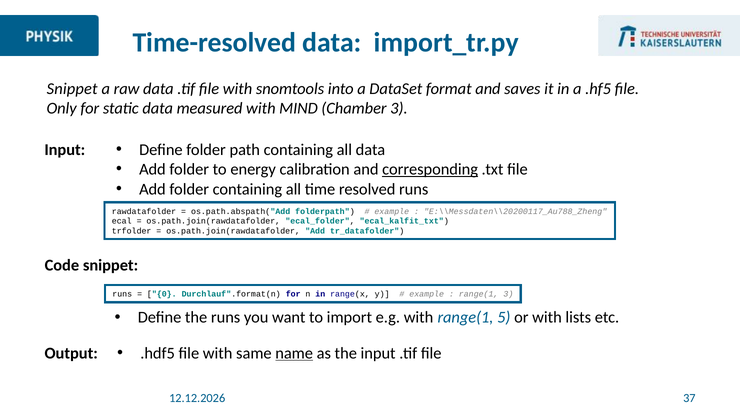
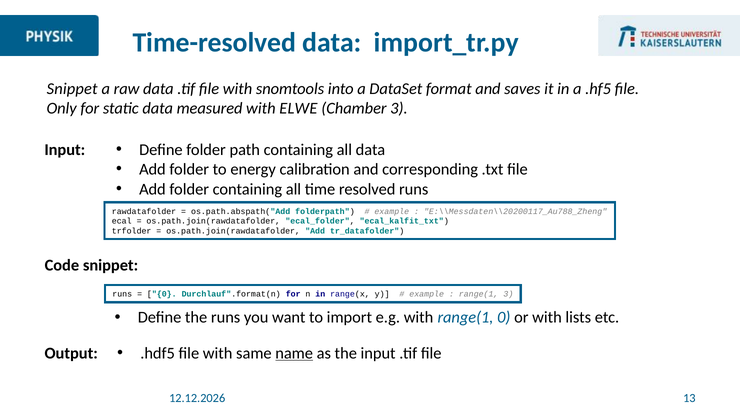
MIND: MIND -> ELWE (298, 108)
corresponding underline: present -> none (430, 169)
range(1 5: 5 -> 0 (504, 317)
37: 37 -> 13 (689, 398)
